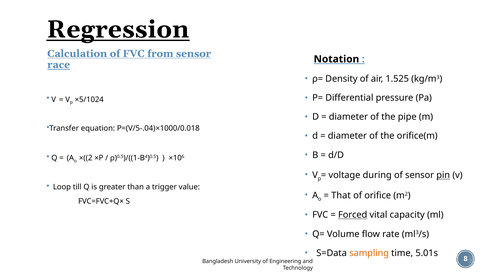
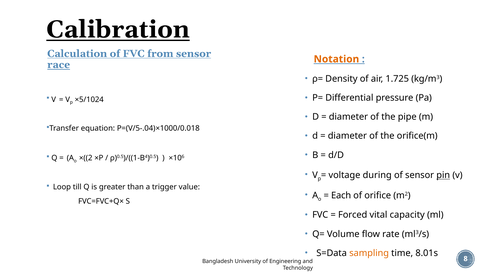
Regression: Regression -> Calibration (118, 29)
Notation colour: black -> orange (336, 59)
1.525: 1.525 -> 1.725 (397, 79)
That: That -> Each (341, 195)
Forced underline: present -> none (353, 215)
5.01s: 5.01s -> 8.01s (427, 253)
